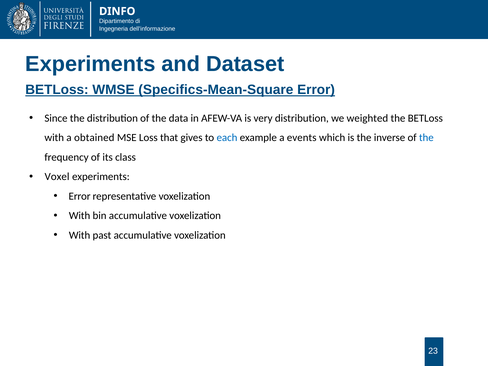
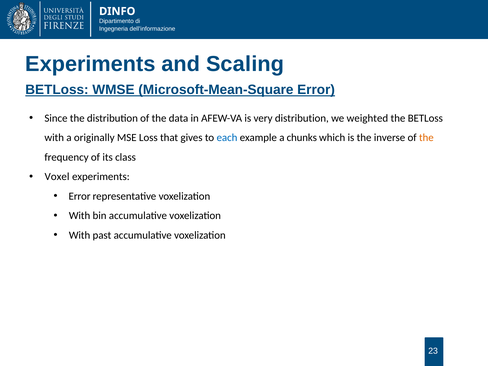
Dataset: Dataset -> Scaling (245, 64)
Specifics-Mean-Square: Specifics-Mean-Square -> Microsoft-Mean-Square (216, 90)
obtained: obtained -> originally (94, 138)
events: events -> chunks (302, 138)
the colour: blue -> orange (426, 138)
